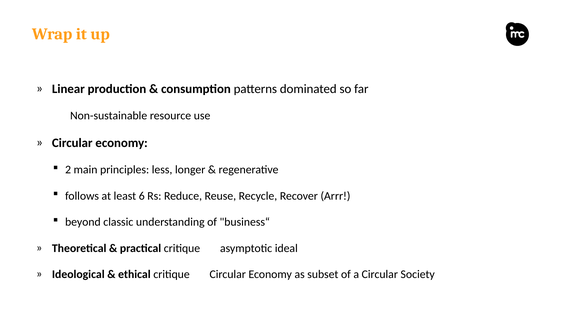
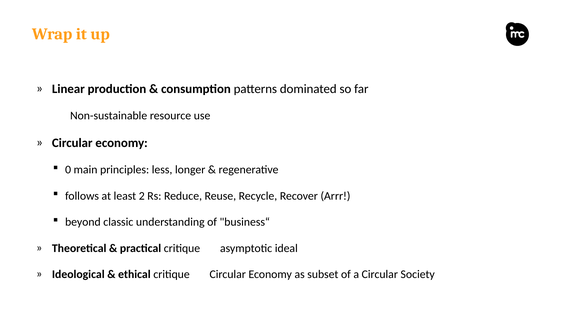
2: 2 -> 0 (68, 170)
6: 6 -> 2 (142, 196)
